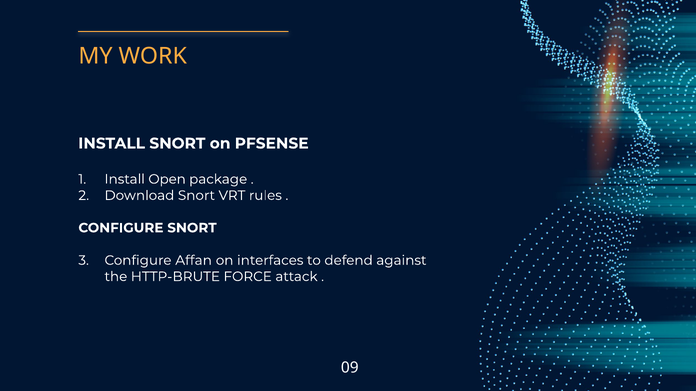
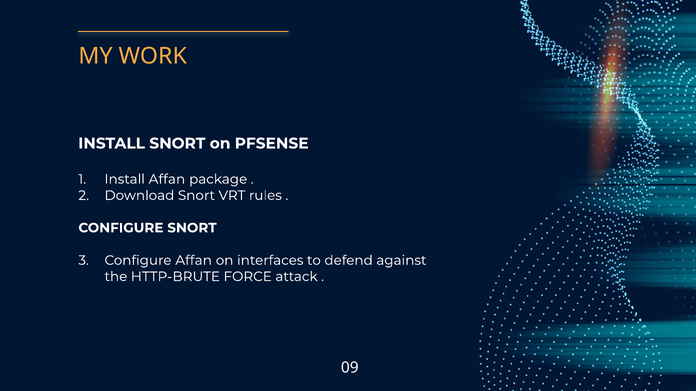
Install Open: Open -> Affan (167, 179)
